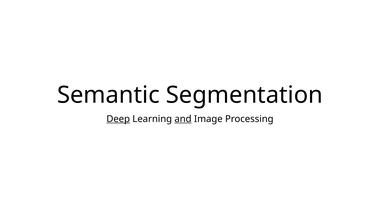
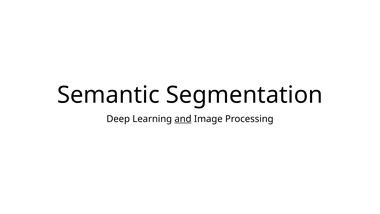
Deep underline: present -> none (118, 119)
